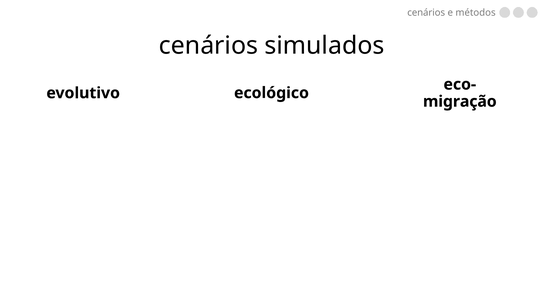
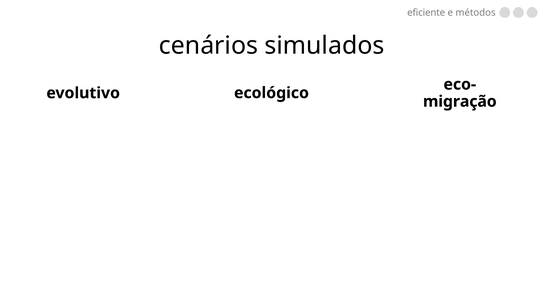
cenários: cenários -> eficiente (426, 13)
